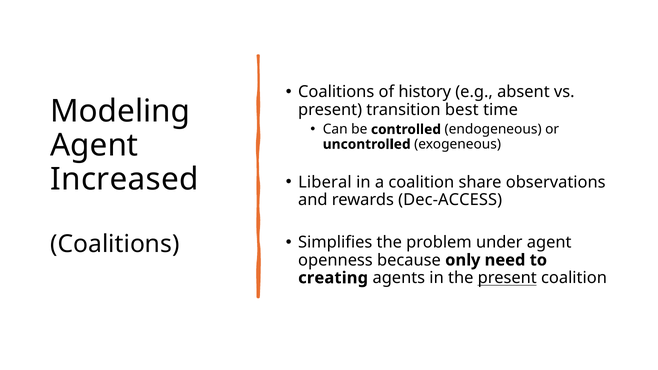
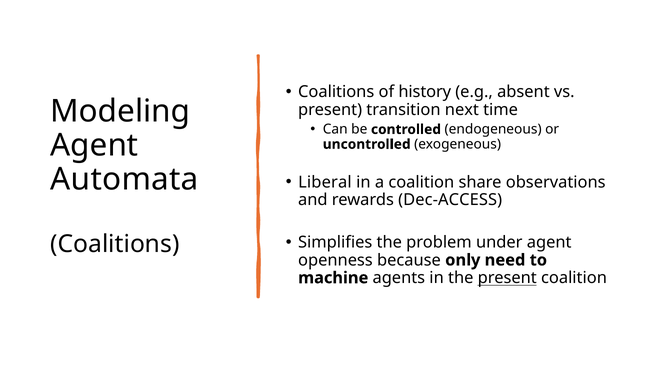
best: best -> next (462, 110)
Increased: Increased -> Automata (124, 180)
creating: creating -> machine (333, 278)
